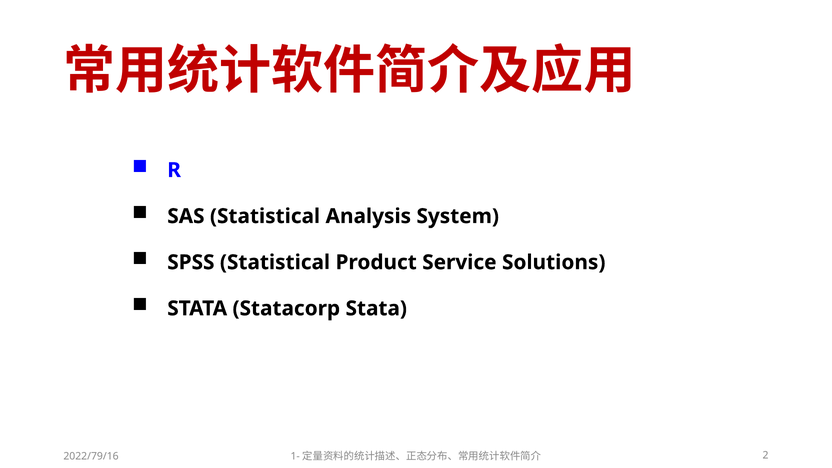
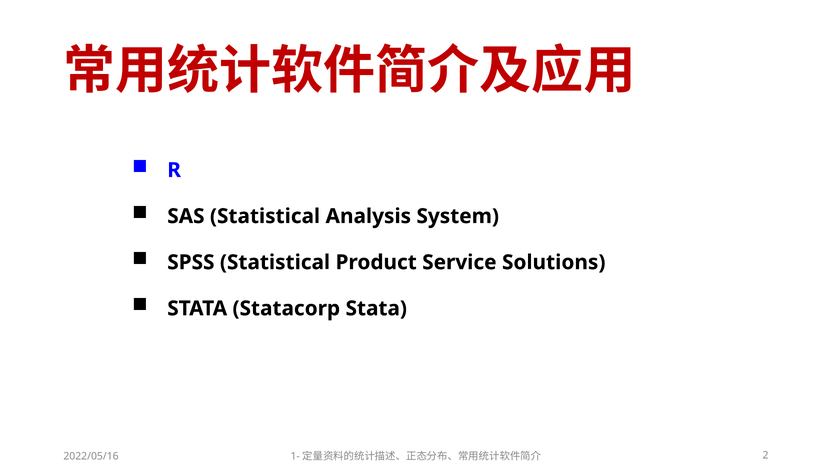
2022/79/16: 2022/79/16 -> 2022/05/16 (91, 456)
